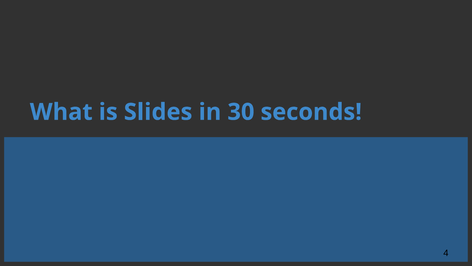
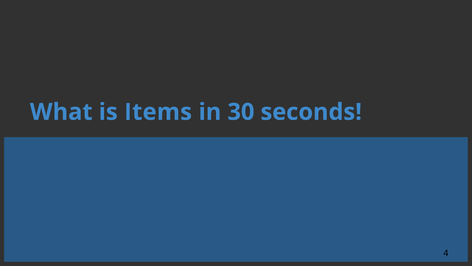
Slides: Slides -> Items (158, 112)
